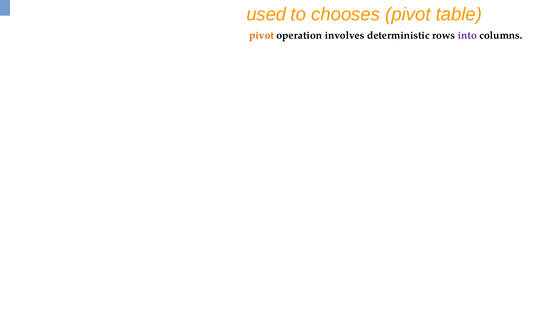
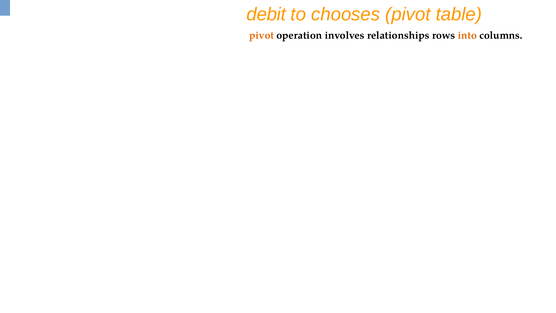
used: used -> debit (266, 14)
deterministic: deterministic -> relationships (398, 35)
into colour: purple -> orange (467, 35)
